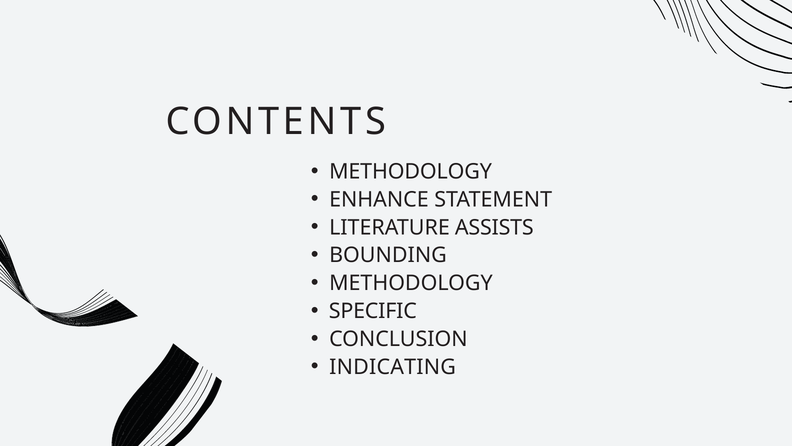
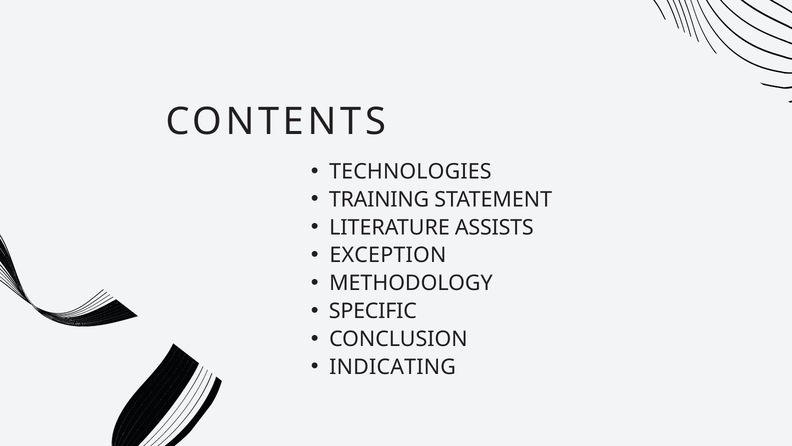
METHODOLOGY: METHODOLOGY -> TECHNOLOGIES (410, 171)
ENHANCE: ENHANCE -> TRAINING (379, 199)
BOUNDING: BOUNDING -> EXCEPTION (388, 255)
